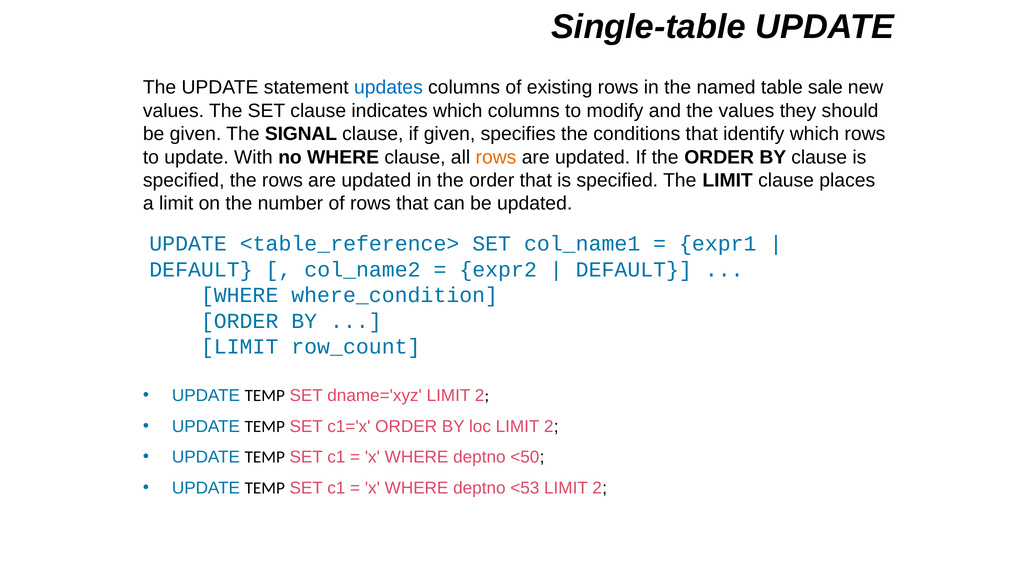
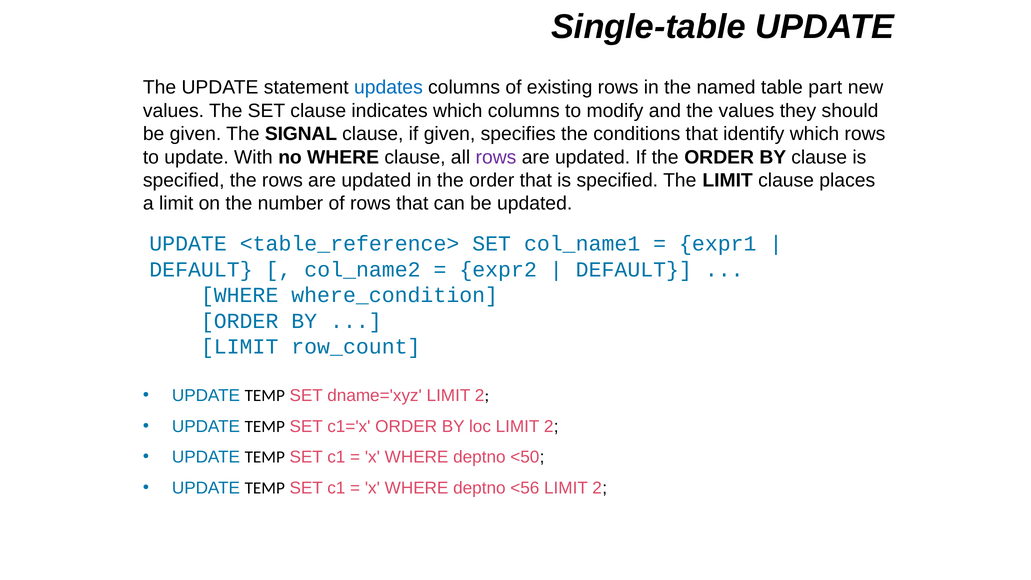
sale: sale -> part (825, 88)
rows colour: orange -> purple (496, 157)
<53: <53 -> <56 (525, 488)
